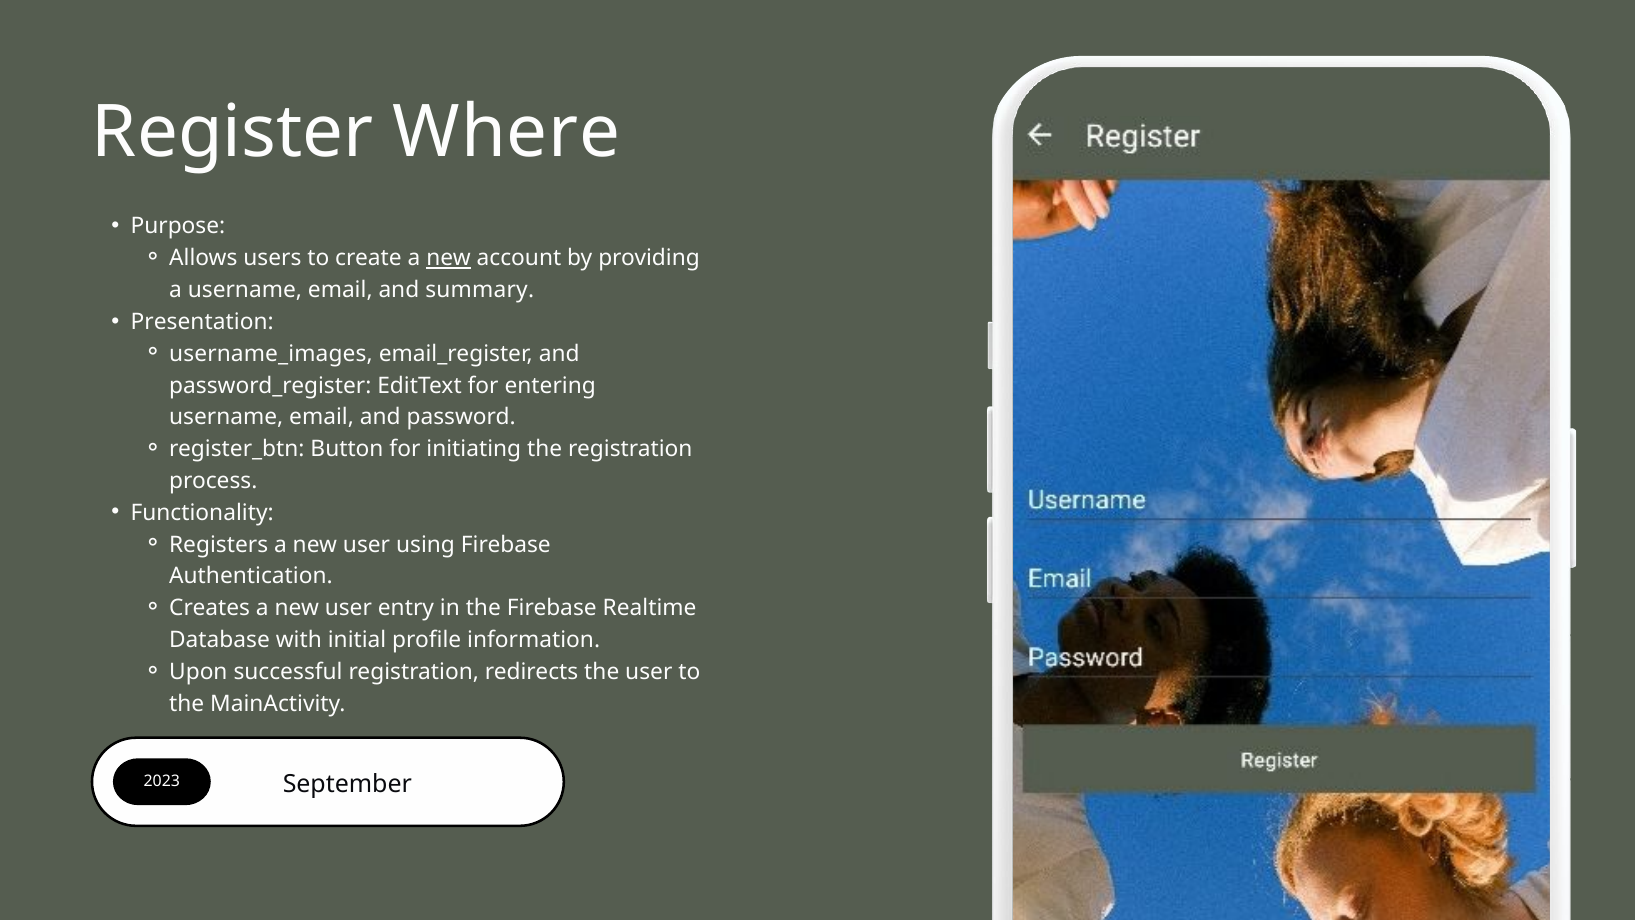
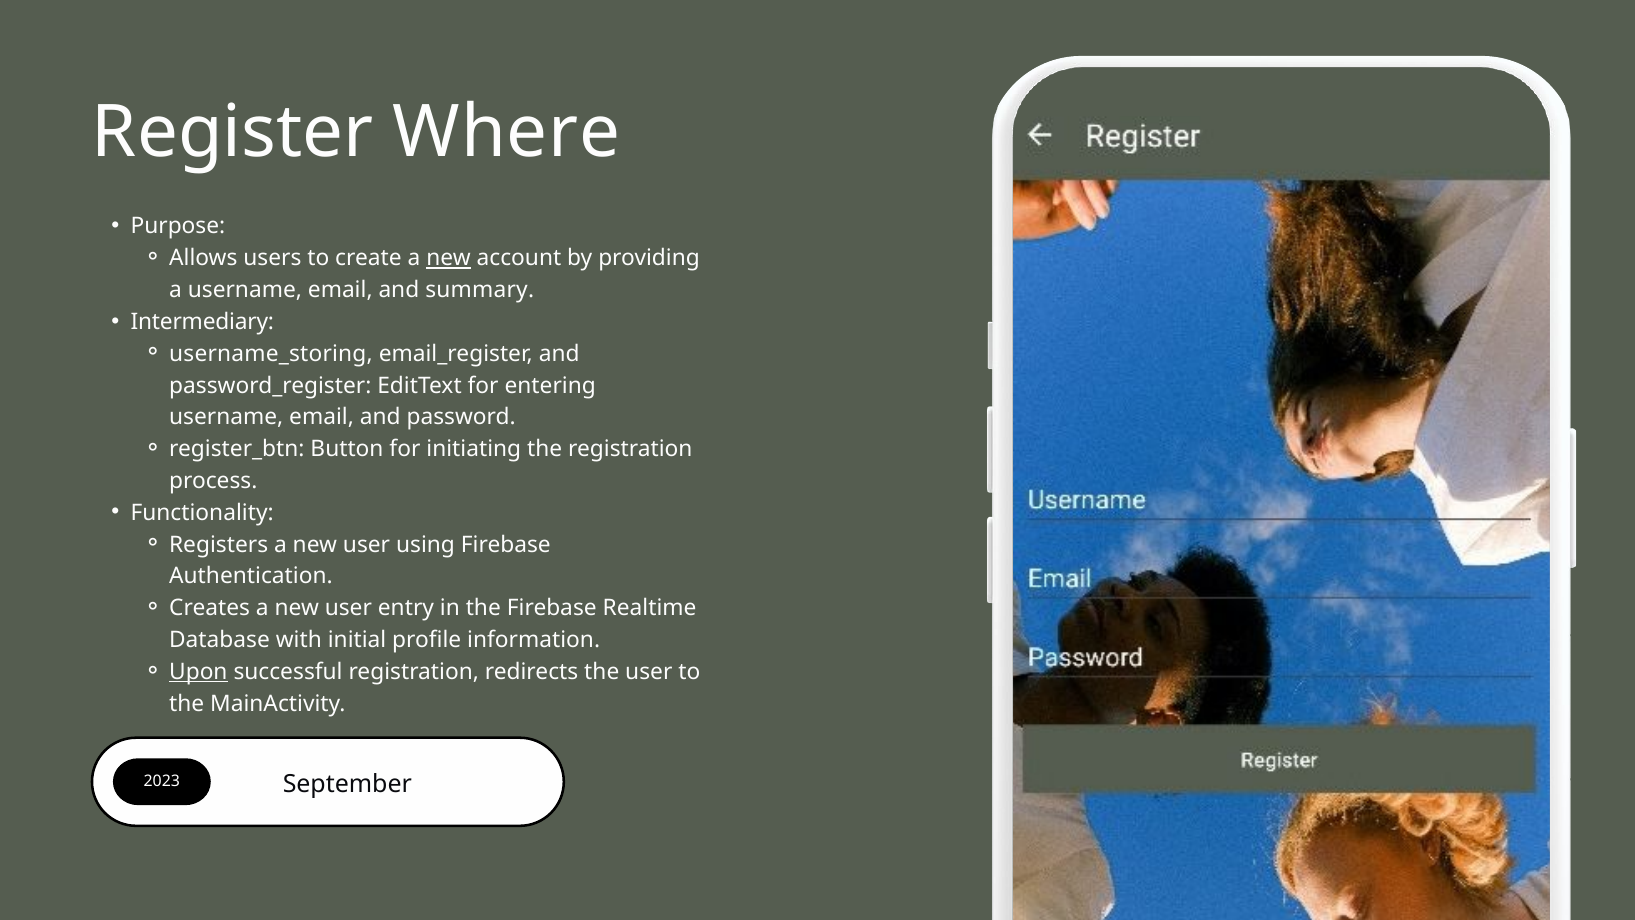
Presentation: Presentation -> Intermediary (202, 322)
username_images: username_images -> username_storing (271, 354)
Upon underline: none -> present (198, 672)
